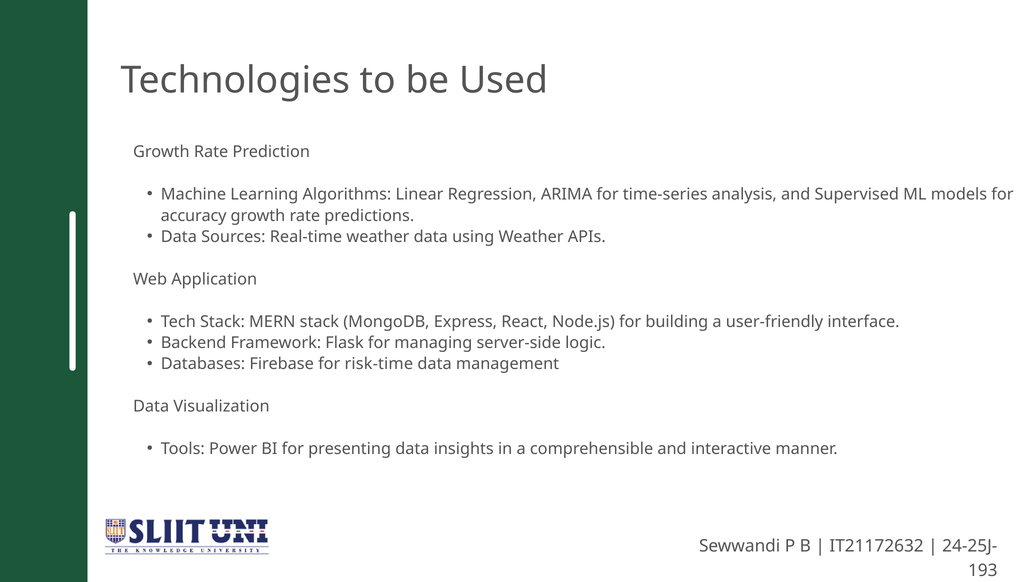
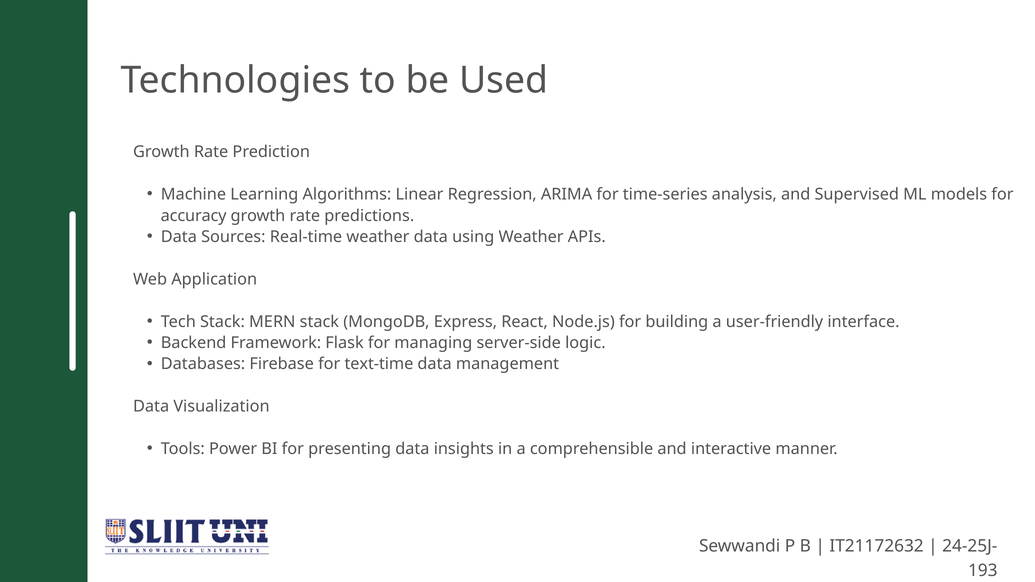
risk-time: risk-time -> text-time (379, 364)
